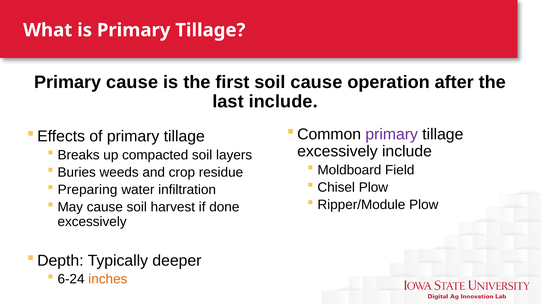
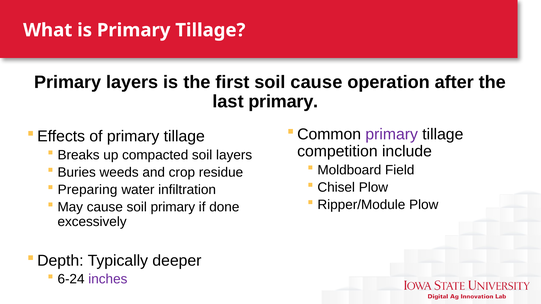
Primary cause: cause -> layers (132, 82)
last include: include -> primary (283, 102)
excessively: excessively -> competition (337, 152)
soil harvest: harvest -> primary (173, 207)
inches colour: orange -> purple (108, 279)
